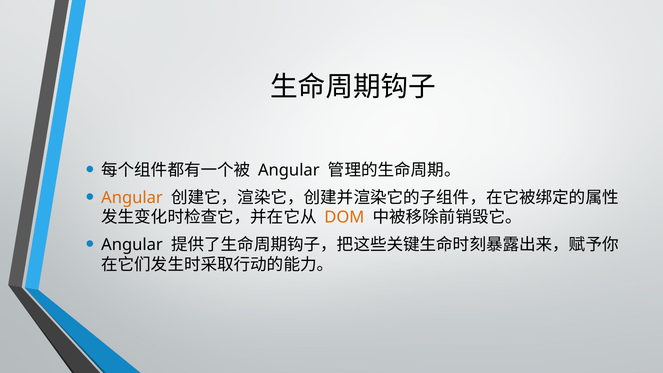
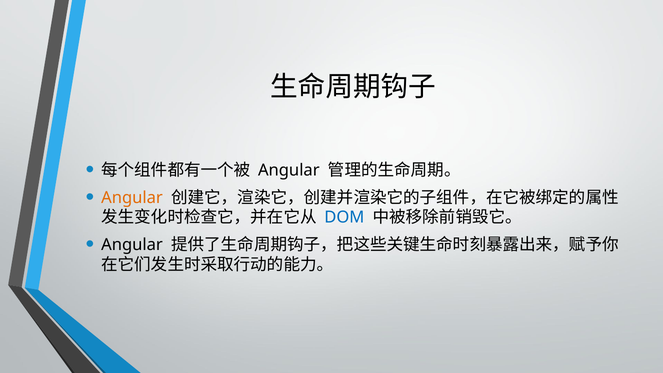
DOM colour: orange -> blue (344, 217)
